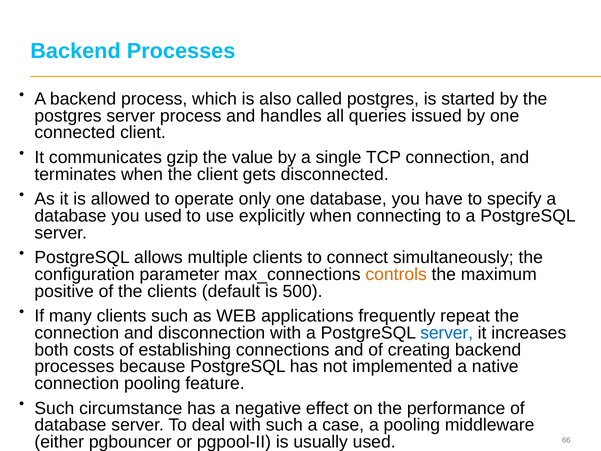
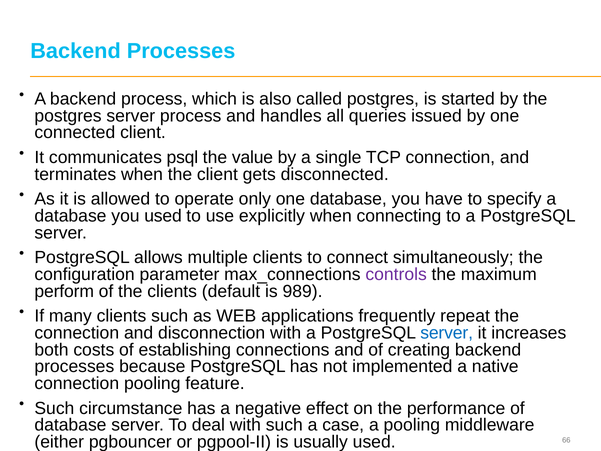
gzip: gzip -> psql (182, 157)
controls colour: orange -> purple (396, 274)
positive: positive -> perform (64, 291)
500: 500 -> 989 (303, 291)
